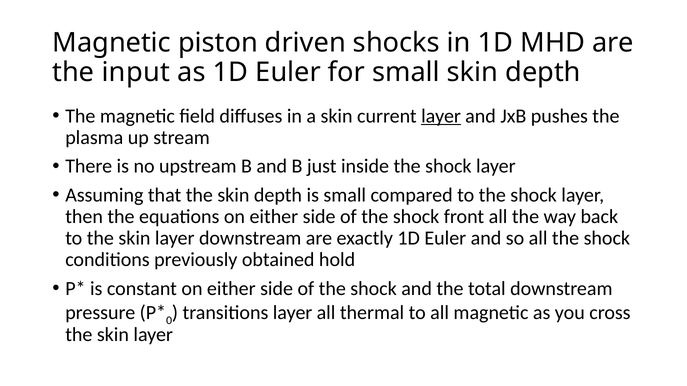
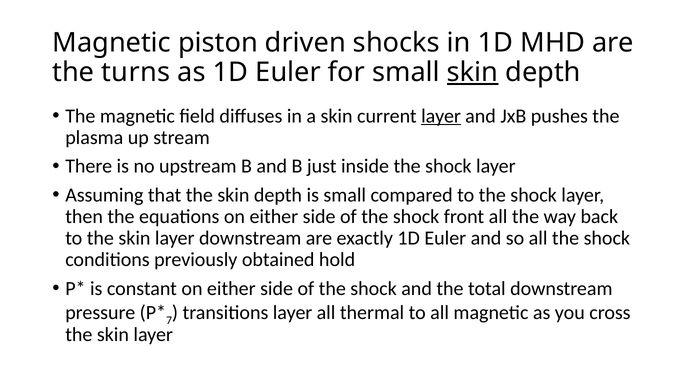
input: input -> turns (136, 72)
skin underline: none -> present (473, 72)
0: 0 -> 7 (169, 321)
